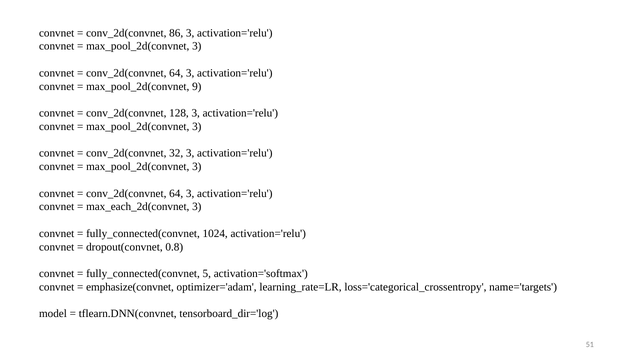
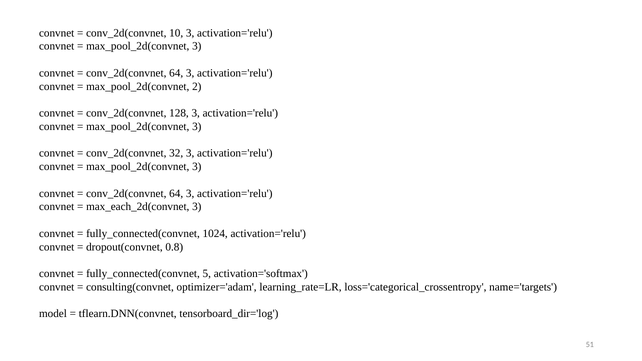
86: 86 -> 10 (176, 33)
9: 9 -> 2 (197, 86)
emphasize(convnet: emphasize(convnet -> consulting(convnet (130, 287)
